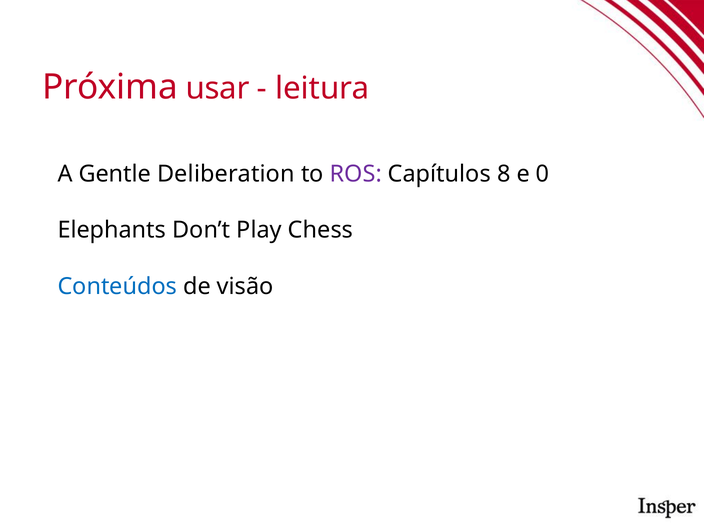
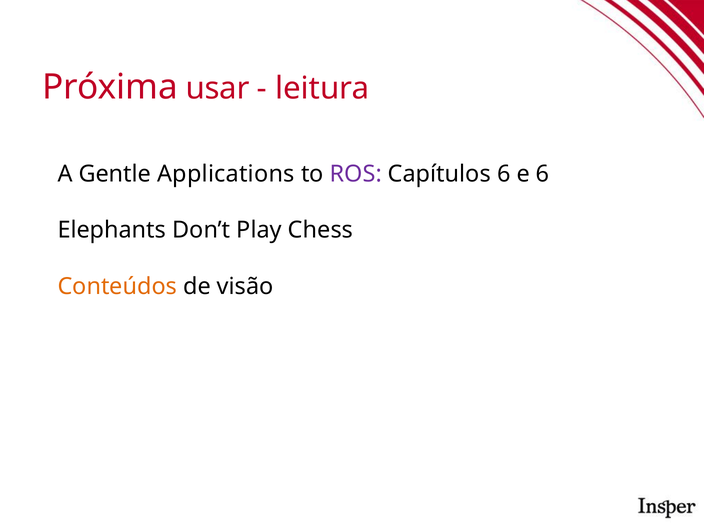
Deliberation: Deliberation -> Applications (226, 174)
Capítulos 8: 8 -> 6 (504, 174)
e 0: 0 -> 6 (543, 174)
Conteúdos colour: blue -> orange (117, 287)
